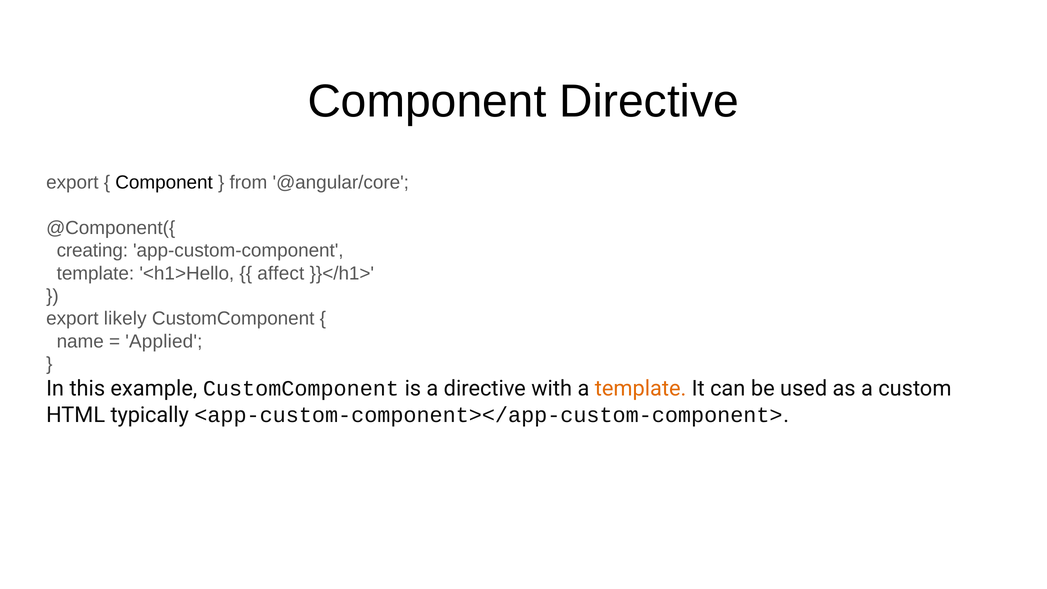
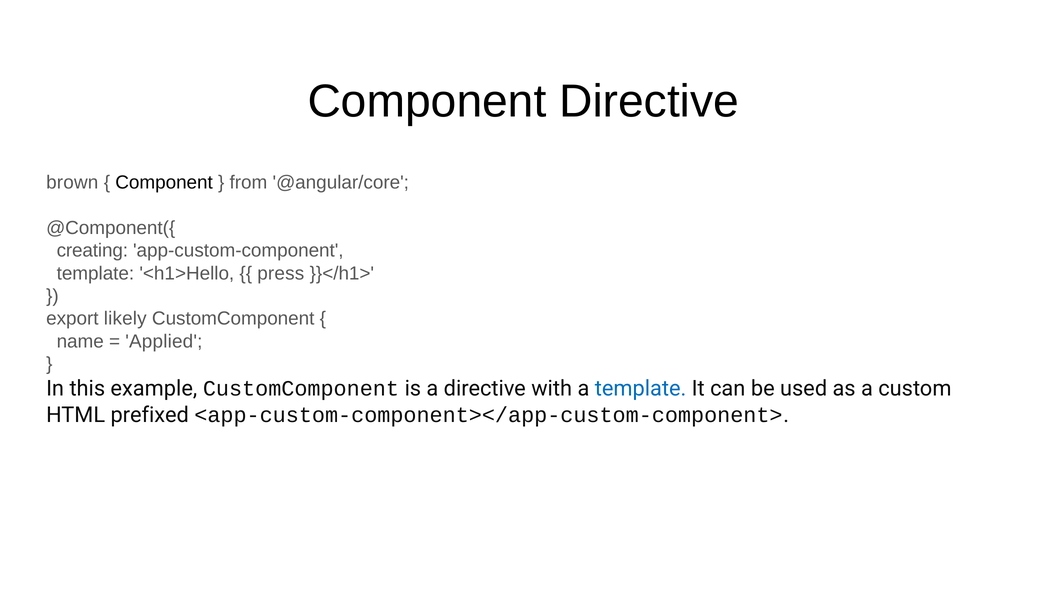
export: export -> brown (72, 182)
affect: affect -> press (281, 273)
template colour: orange -> blue (641, 389)
typically: typically -> prefixed (150, 415)
